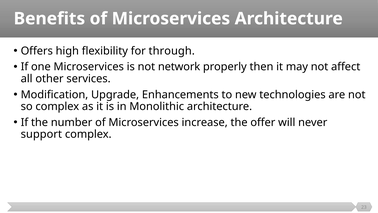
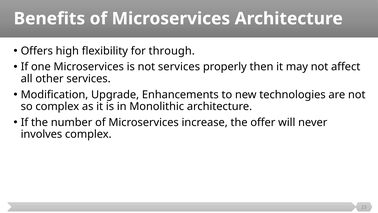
not network: network -> services (179, 67)
support: support -> involves (41, 134)
